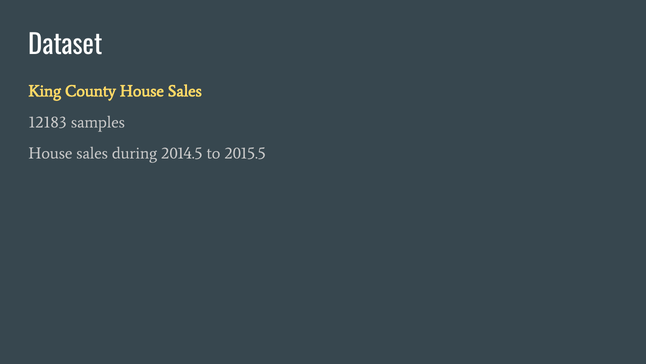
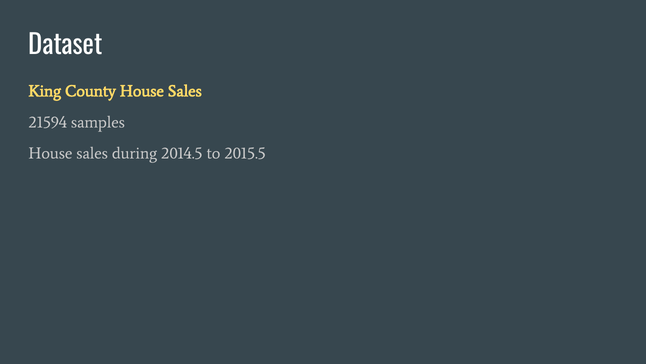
12183: 12183 -> 21594 (48, 122)
